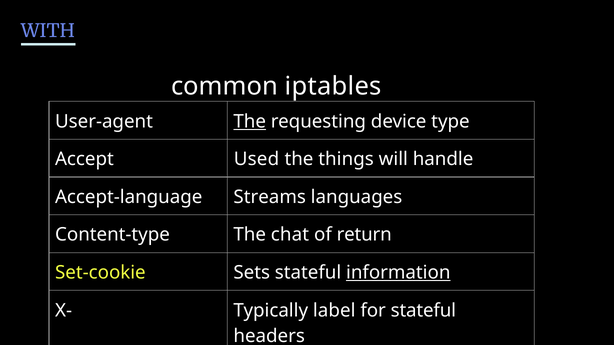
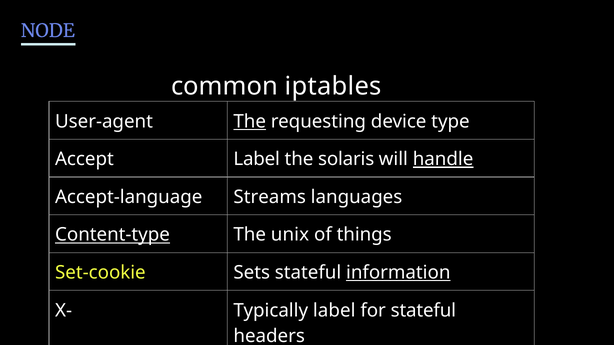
WITH: WITH -> NODE (48, 31)
Accept Used: Used -> Label (257, 159)
things: things -> solaris (346, 159)
handle underline: none -> present (443, 159)
Content-type underline: none -> present (112, 235)
chat: chat -> unix (290, 235)
return: return -> things (364, 235)
